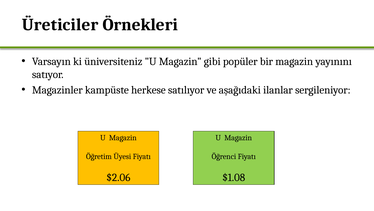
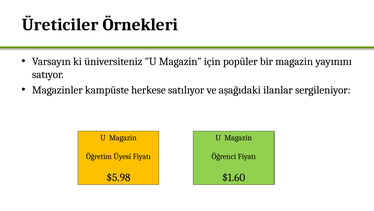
gibi: gibi -> için (212, 61)
$2.06: $2.06 -> $5.98 (118, 177)
$1.08: $1.08 -> $1.60 (234, 177)
